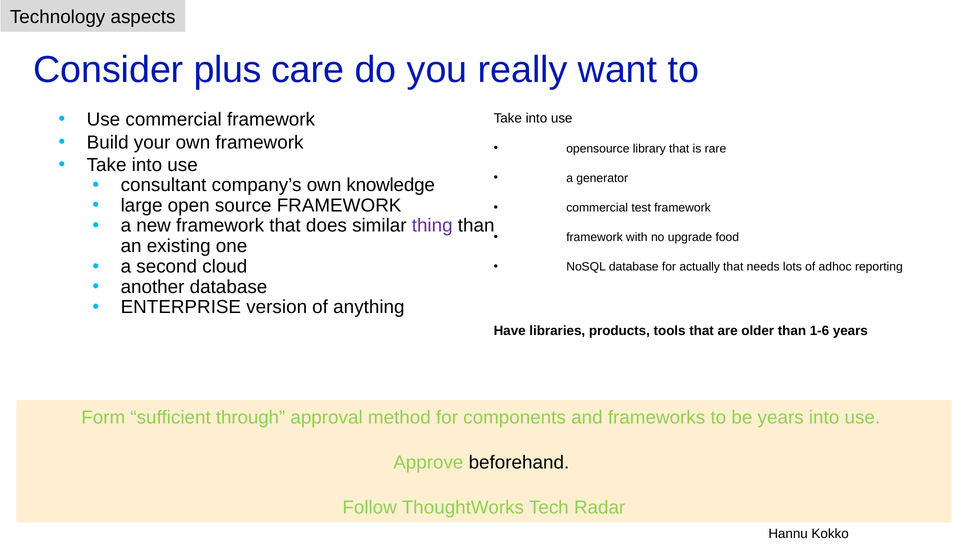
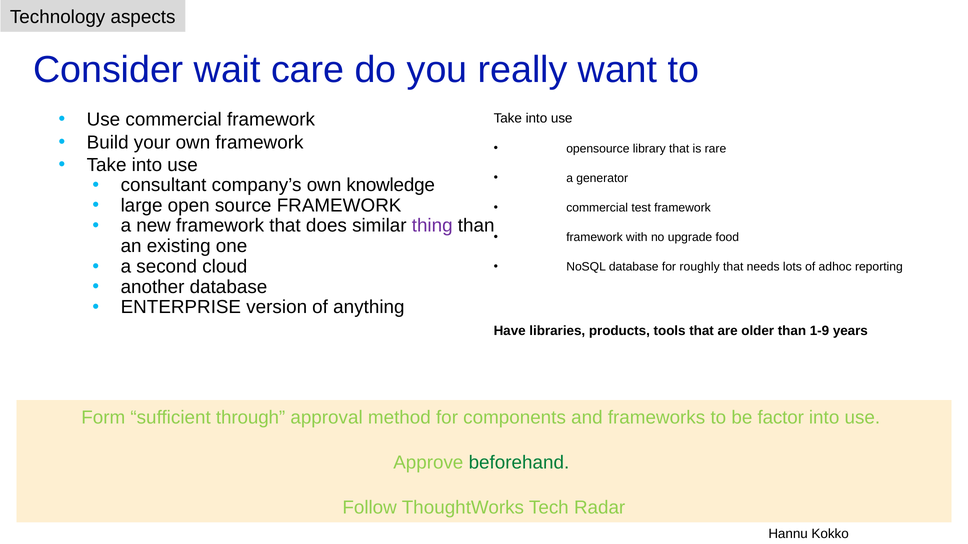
plus: plus -> wait (227, 70)
actually: actually -> roughly (700, 267)
1-6: 1-6 -> 1-9 (819, 331)
be years: years -> factor (781, 418)
beforehand colour: black -> green (519, 463)
